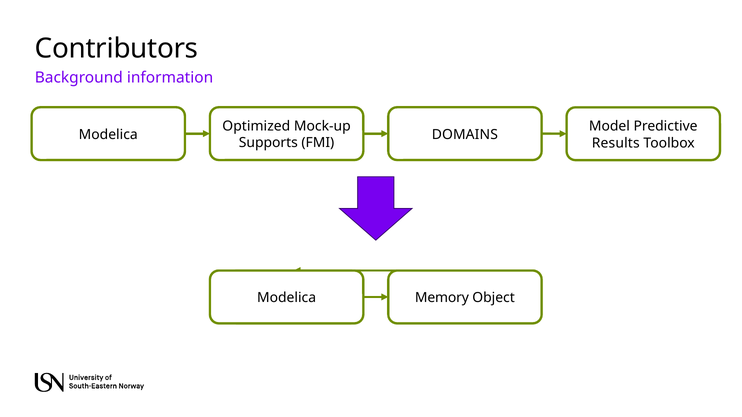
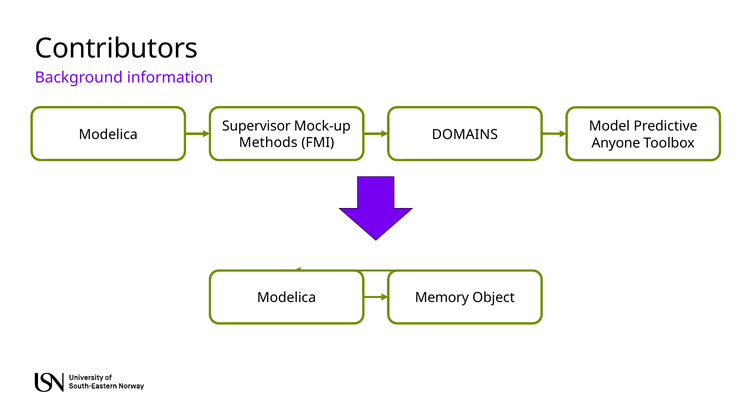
Optimized: Optimized -> Supervisor (256, 126)
Supports: Supports -> Methods (268, 143)
Results: Results -> Anyone (616, 143)
